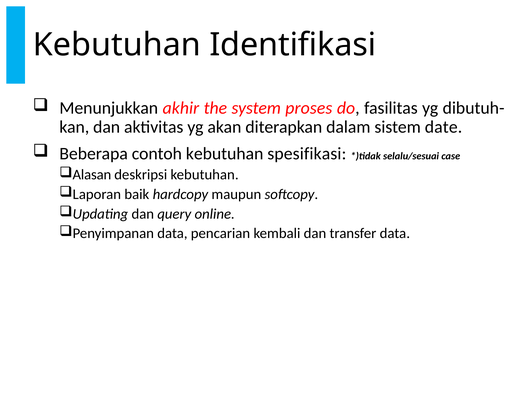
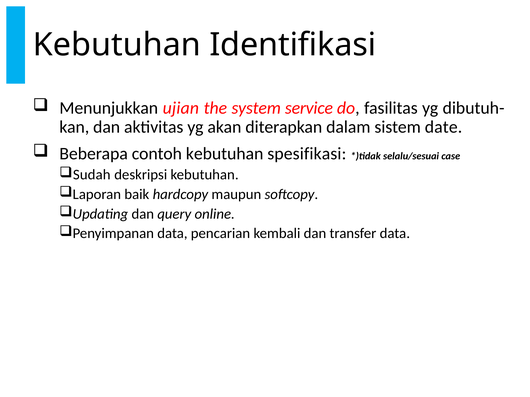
akhir: akhir -> ujian (181, 108)
proses: proses -> service (309, 108)
Alasan: Alasan -> Sudah (92, 175)
